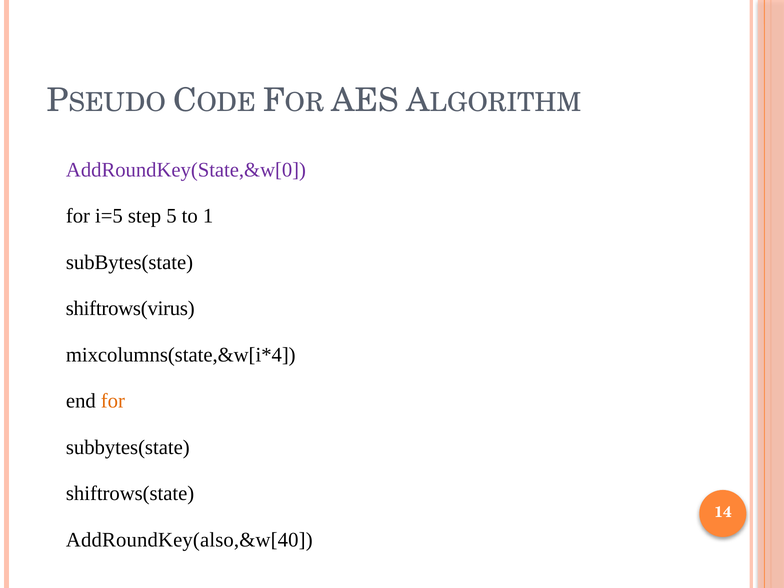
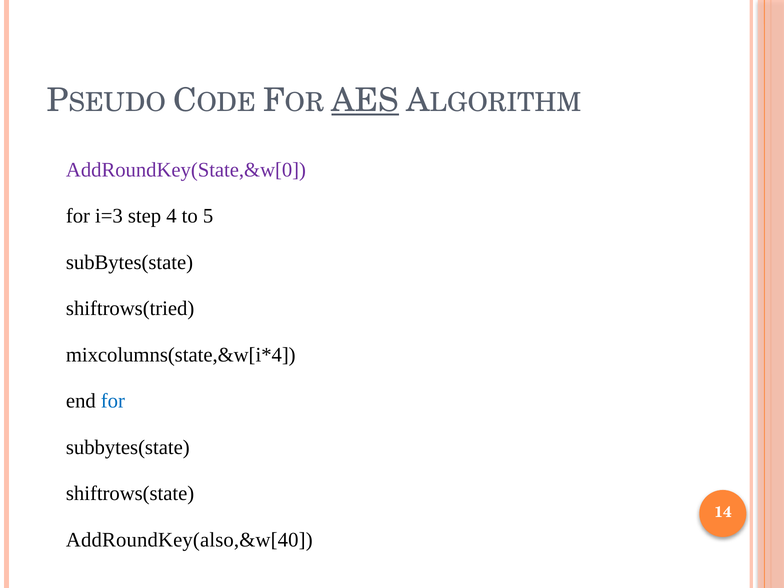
AES underline: none -> present (365, 100)
i=5: i=5 -> i=3 (109, 216)
5: 5 -> 4 (171, 216)
1: 1 -> 5 (208, 216)
shiftrows(virus: shiftrows(virus -> shiftrows(tried (130, 309)
for colour: orange -> blue (113, 401)
